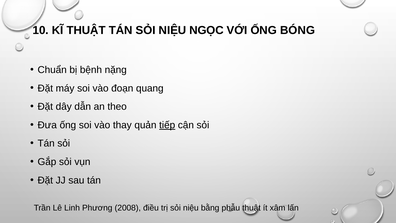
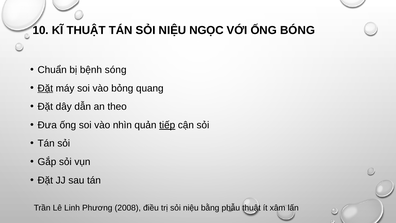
nặng: nặng -> sóng (116, 70)
Đặt underline: none -> present (45, 88)
đoạn: đoạn -> bỏng (122, 88)
thay: thay -> nhìn (122, 125)
